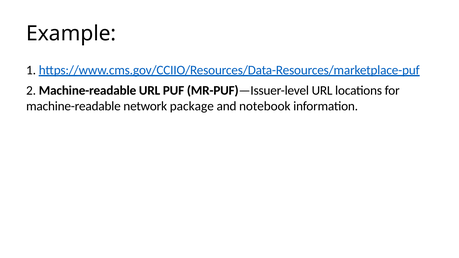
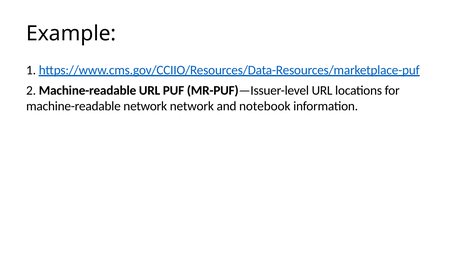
network package: package -> network (192, 106)
